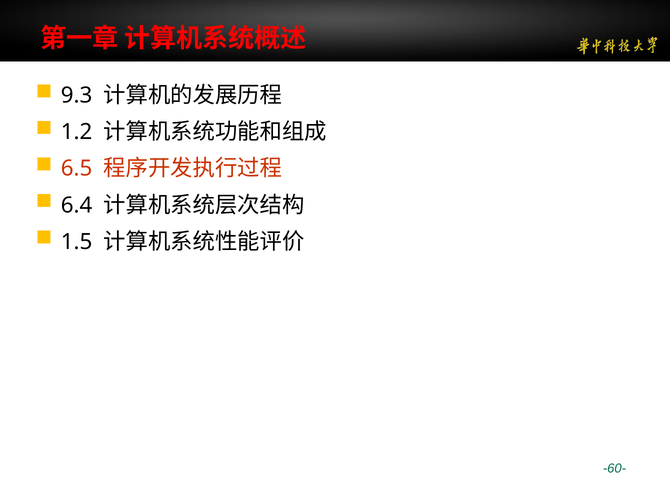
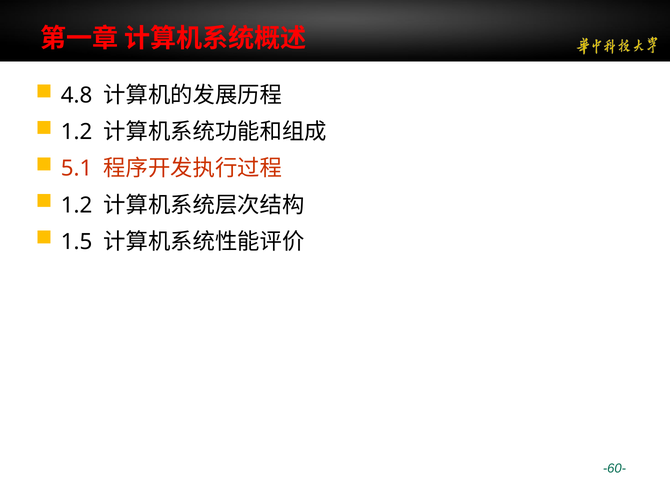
9.3: 9.3 -> 4.8 (77, 96)
6.5: 6.5 -> 5.1 (77, 169)
6.4: 6.4 -> 1.2 (77, 205)
